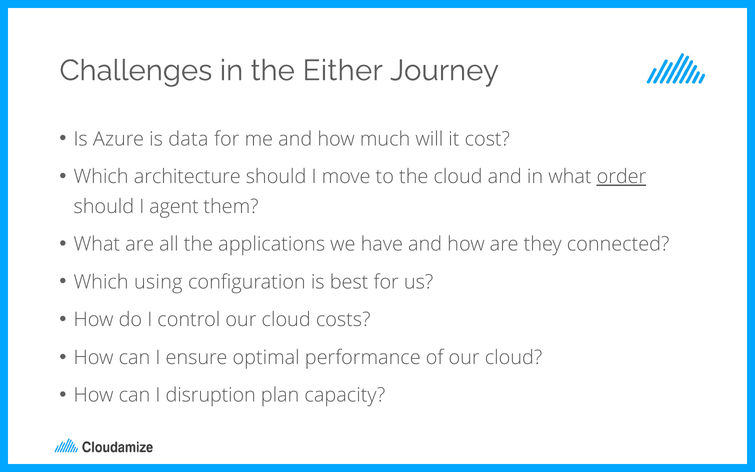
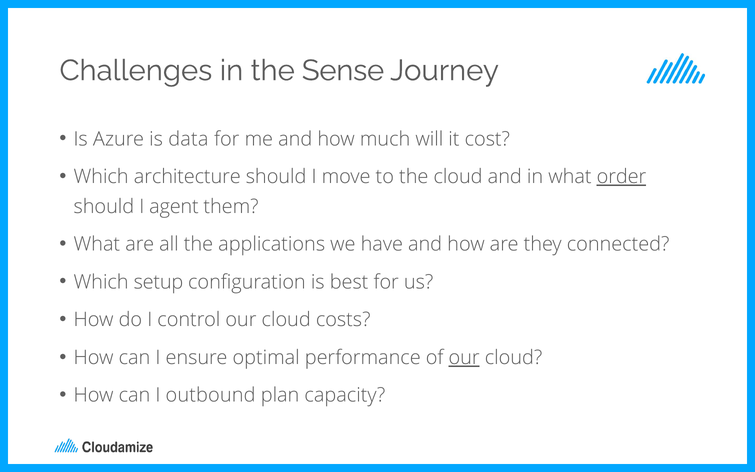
Either: Either -> Sense (343, 71)
using: using -> setup (158, 282)
our underline: none -> present (464, 358)
disruption: disruption -> outbound (211, 395)
